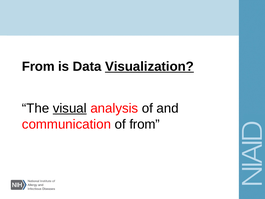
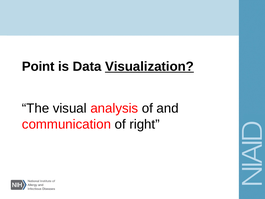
From: From -> Point (38, 66)
visual underline: present -> none (70, 108)
of from: from -> right (145, 124)
